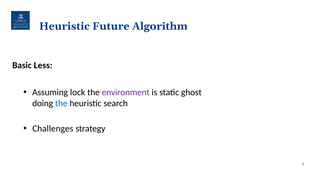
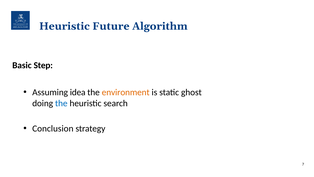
Less: Less -> Step (43, 65)
lock: lock -> idea (78, 92)
environment colour: purple -> orange (126, 92)
Challenges: Challenges -> Conclusion (53, 128)
